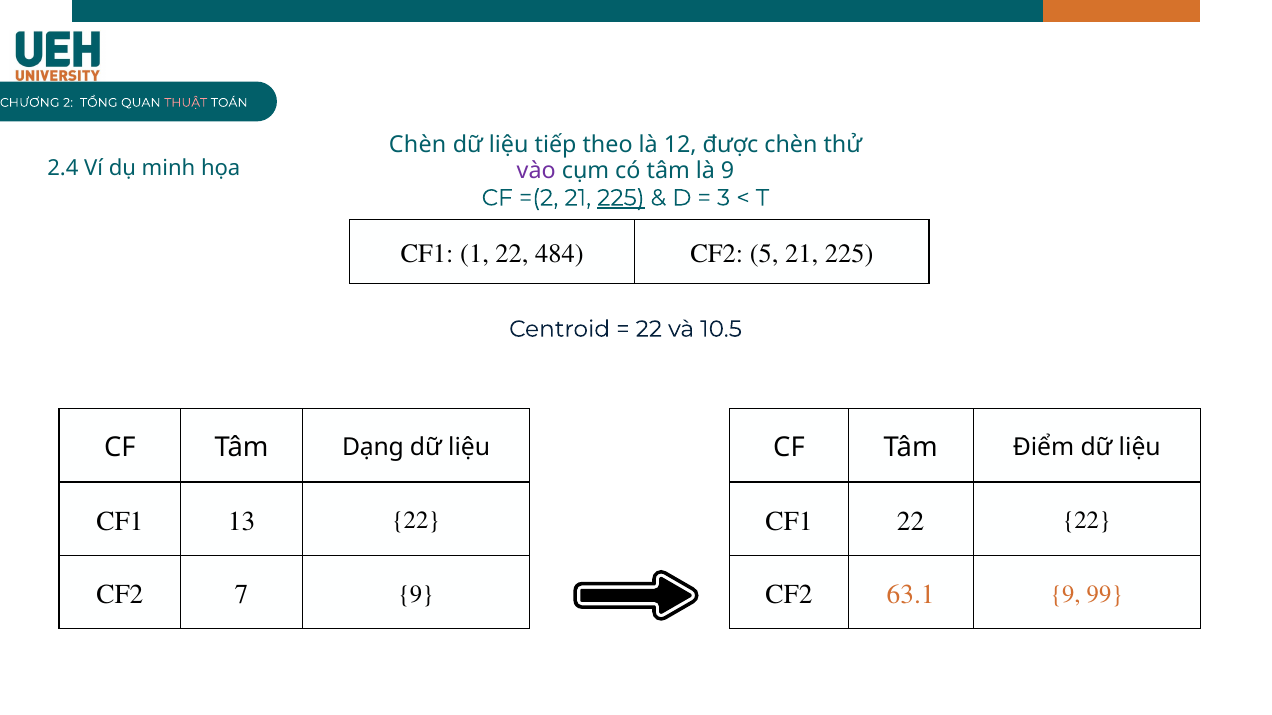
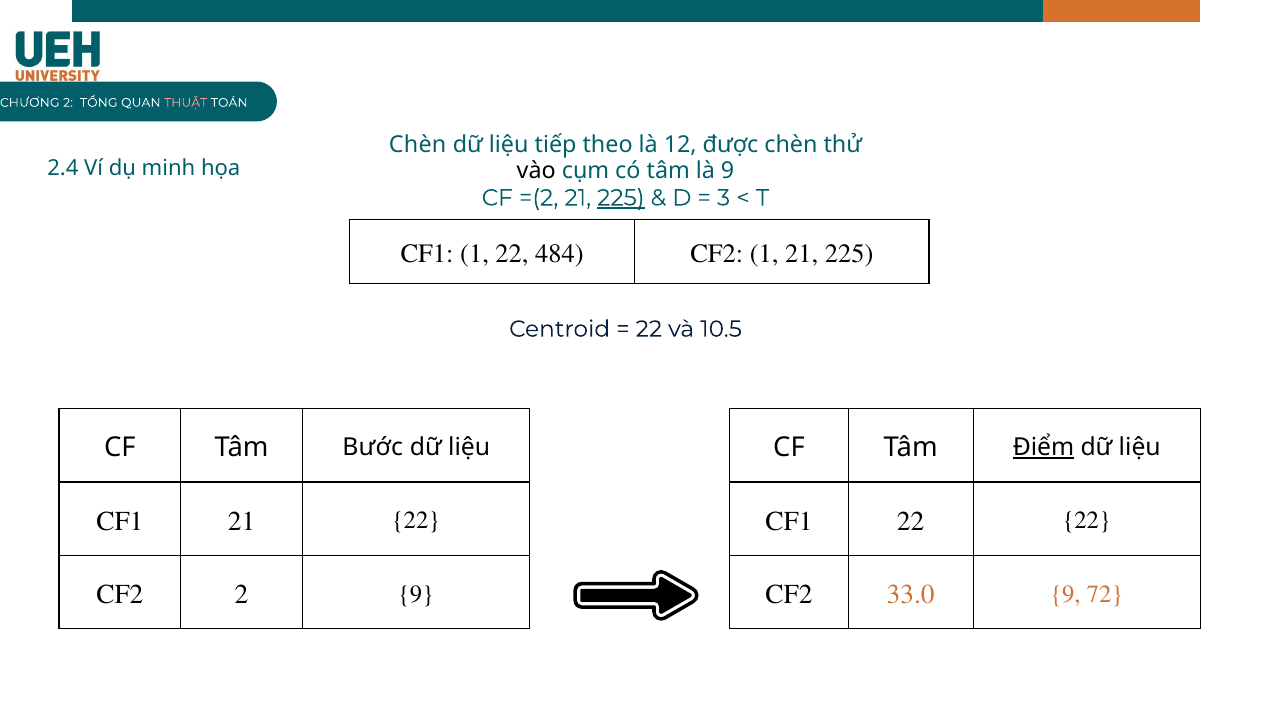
vào colour: purple -> black (536, 171)
CF2 5: 5 -> 1 (764, 254)
Dạng: Dạng -> Bước (373, 448)
Điểm underline: none -> present (1043, 448)
CF1 13: 13 -> 21 (242, 521)
CF2 7: 7 -> 2 (242, 595)
63.1: 63.1 -> 33.0 (911, 595)
99: 99 -> 72 (1105, 595)
